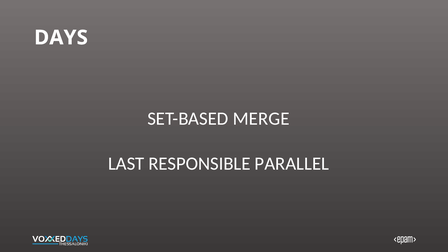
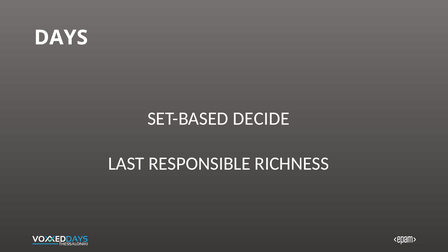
MERGE: MERGE -> DECIDE (261, 119)
PARALLEL: PARALLEL -> RICHNESS (292, 164)
